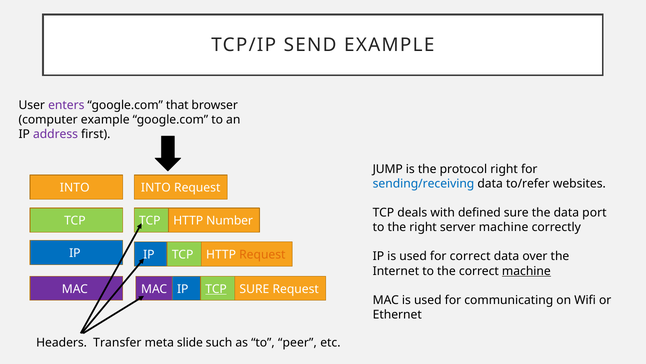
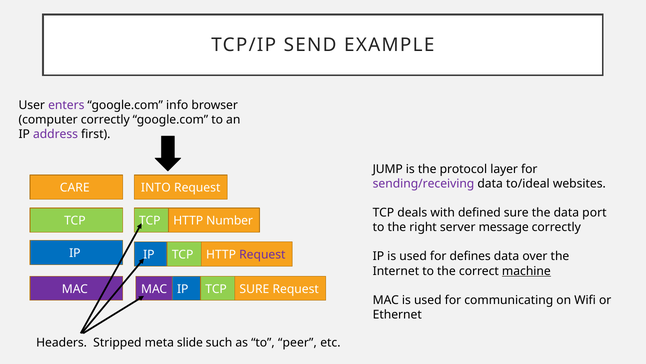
that: that -> info (177, 105)
computer example: example -> correctly (105, 119)
protocol right: right -> layer (504, 169)
sending/receiving colour: blue -> purple (424, 183)
to/refer: to/refer -> to/ideal (528, 183)
INTO: INTO -> CARE (75, 188)
server machine: machine -> message (504, 227)
Request colour: orange -> purple (262, 254)
for correct: correct -> defines (470, 256)
TCP underline: present -> none (216, 289)
Transfer: Transfer -> Stripped (117, 342)
